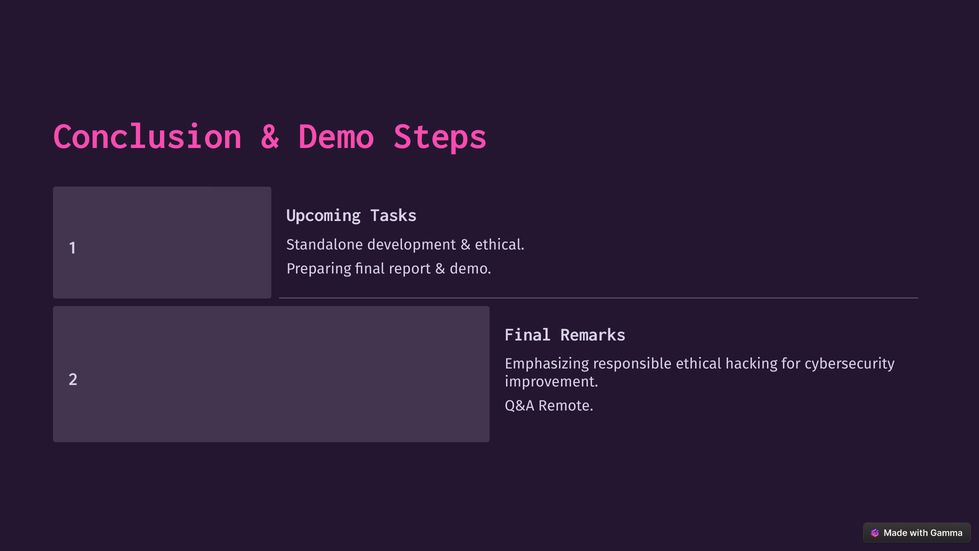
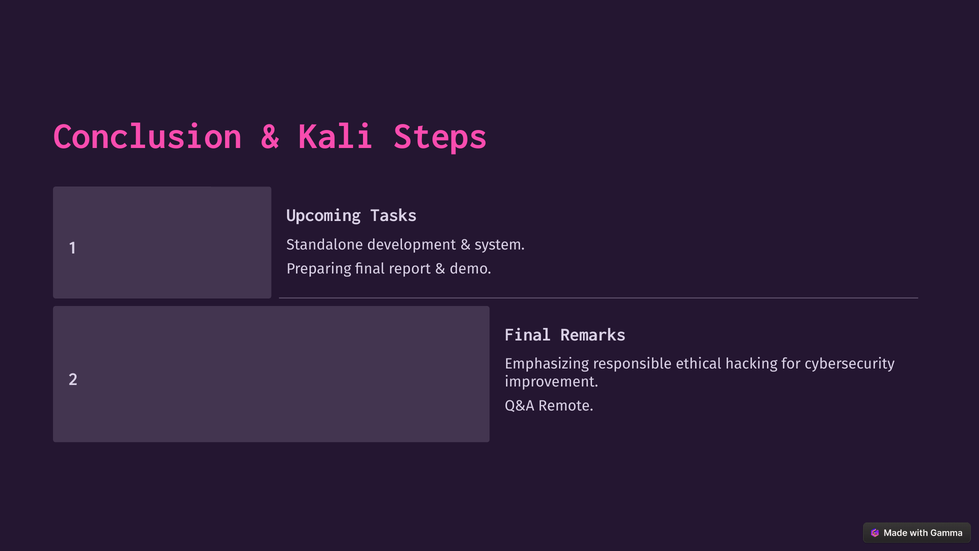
Demo: Demo -> Kali (337, 136)
ethical: ethical -> system (500, 244)
